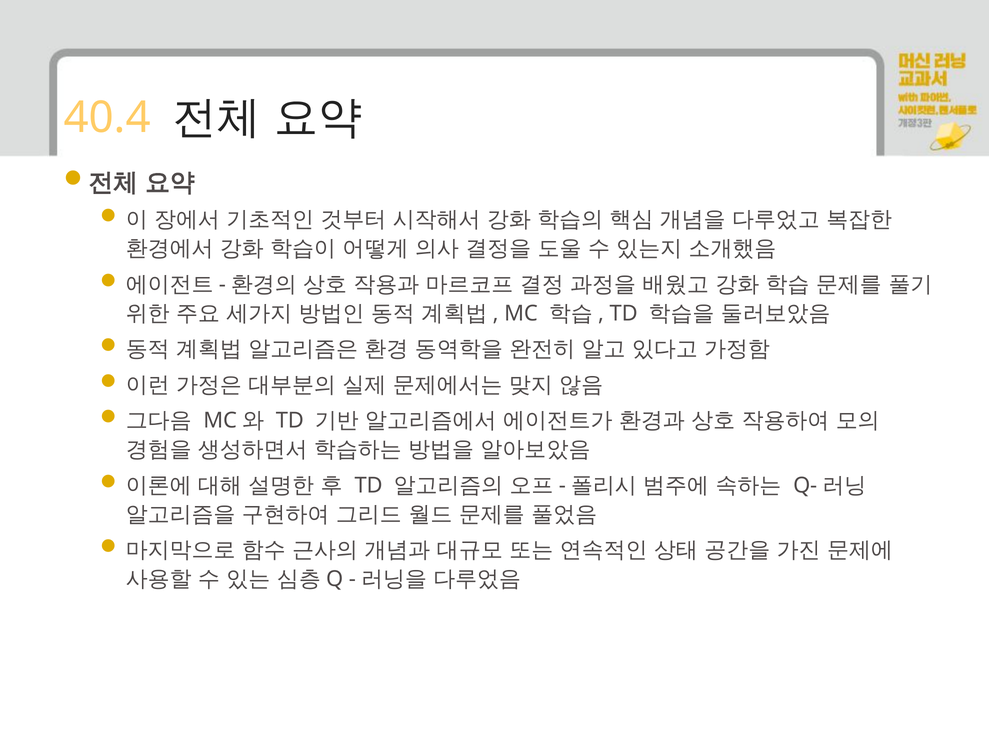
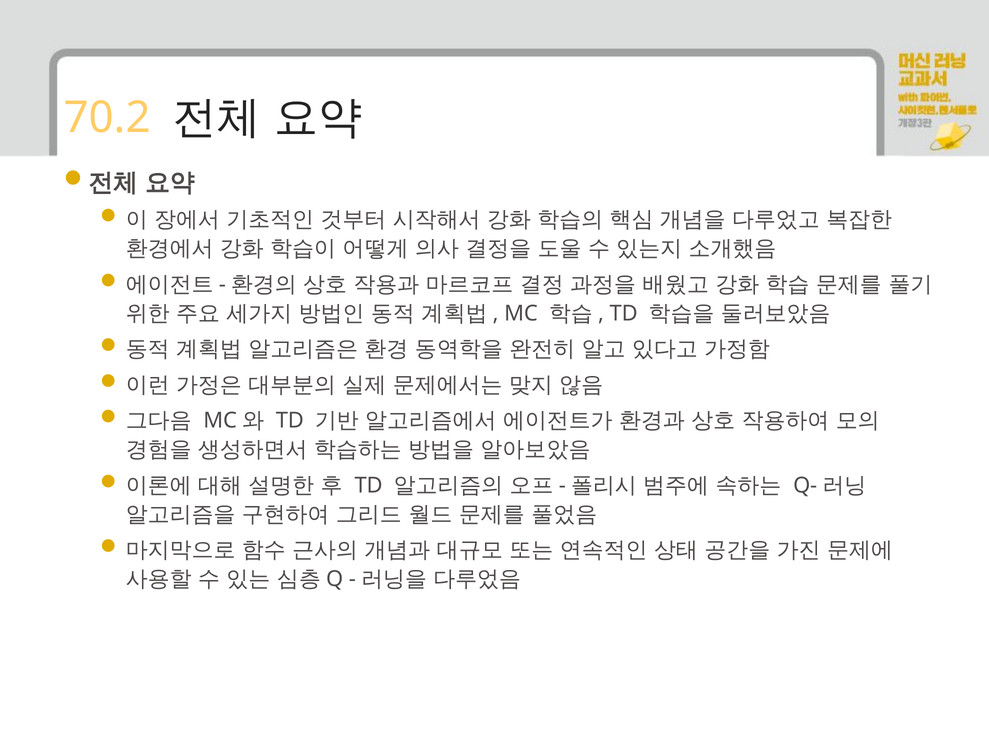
40.4: 40.4 -> 70.2 (107, 118)
